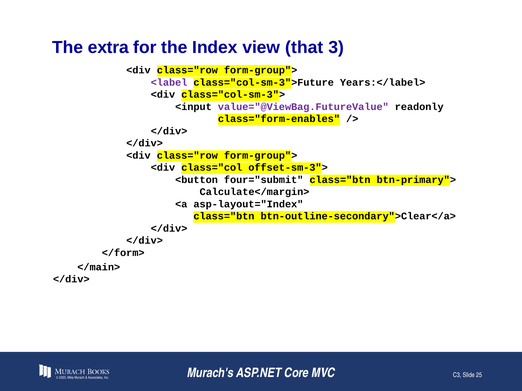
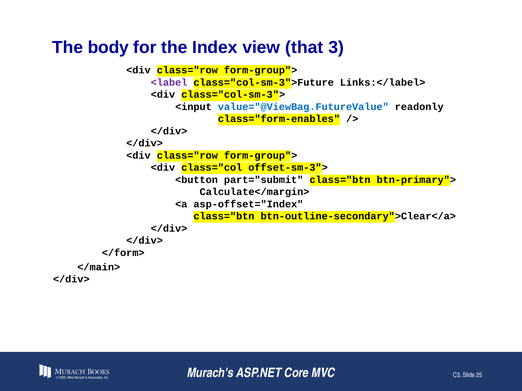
extra: extra -> body (108, 47)
Years:</label>: Years:</label> -> Links:</label> (383, 82)
value="@ViewBag.FutureValue colour: purple -> blue (303, 107)
four="submit: four="submit -> part="submit (264, 180)
asp-layout="Index: asp-layout="Index -> asp-offset="Index (248, 204)
